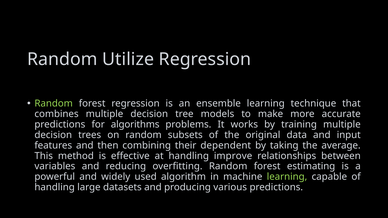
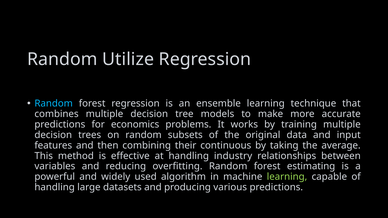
Random colour: light green -> light blue (54, 104)
algorithms: algorithms -> economics (135, 125)
dependent: dependent -> continuous (226, 146)
improve: improve -> industry (233, 156)
